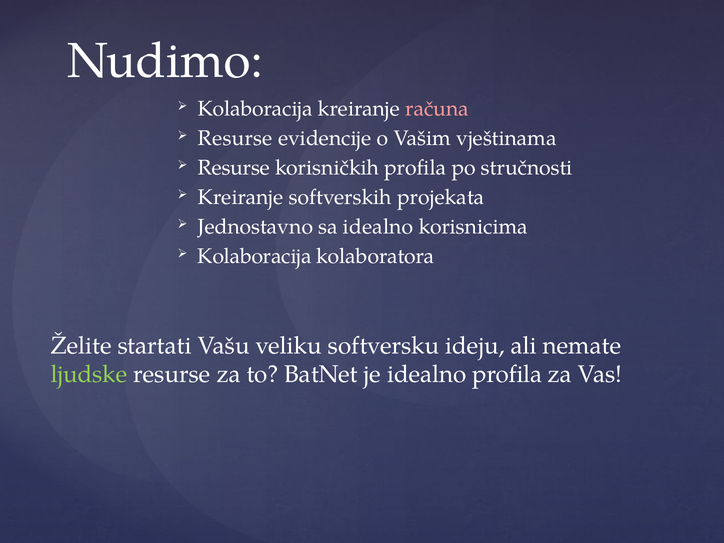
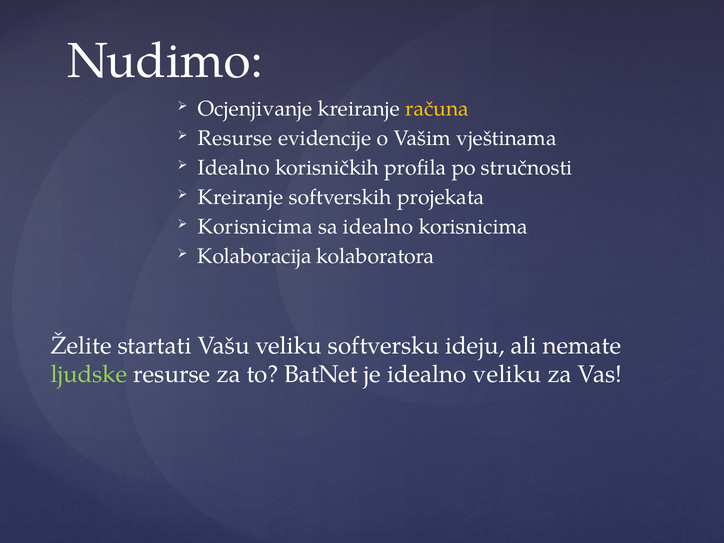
Kolaboracija: Kolaboracija -> Ocjenjivanje (255, 109)
računa colour: pink -> yellow (437, 109)
Resurse: Resurse -> Idealno (234, 168)
Jednostavno: Jednostavno -> Korisnicima (255, 227)
idealno profila: profila -> veliku (507, 374)
